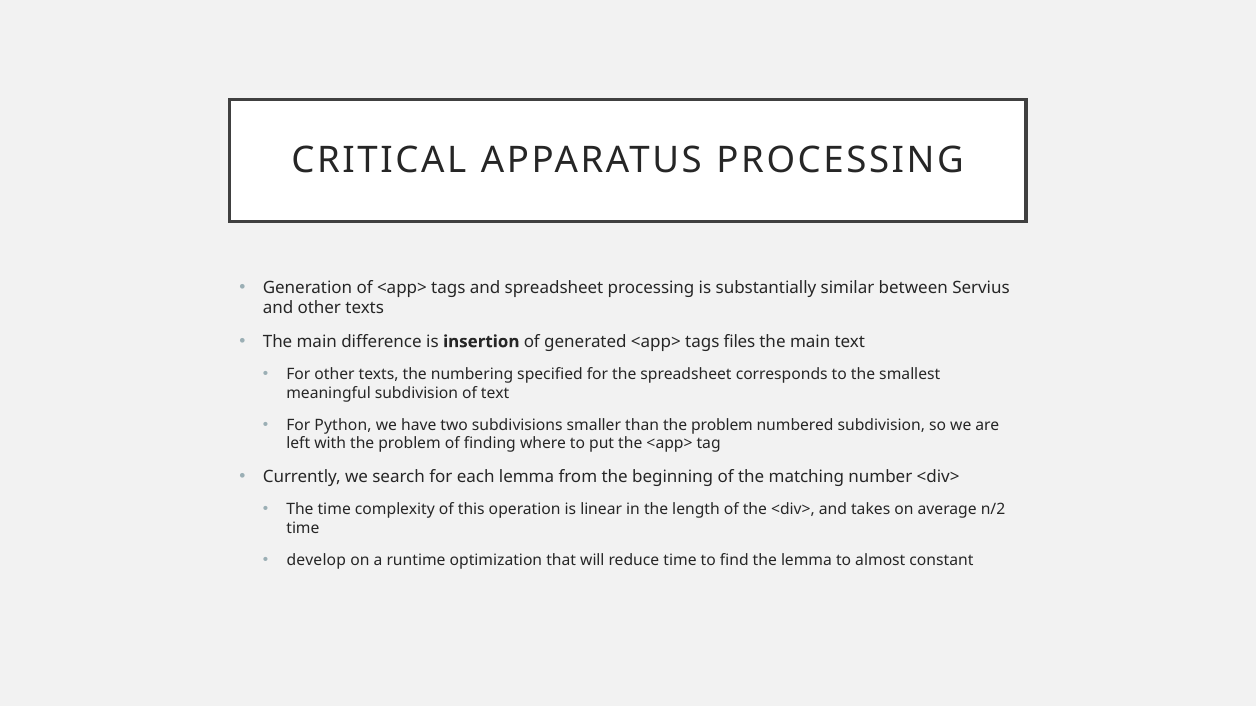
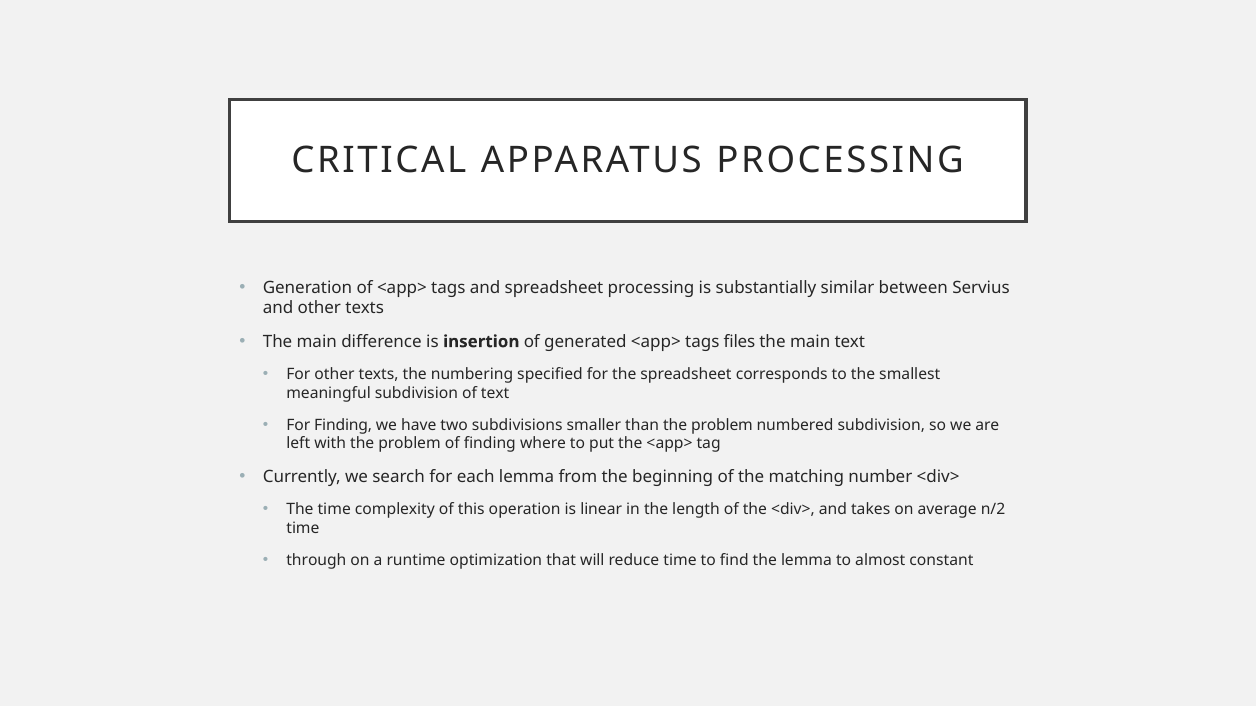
For Python: Python -> Finding (343, 425)
develop: develop -> through (316, 560)
